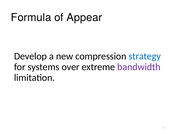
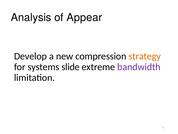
Formula: Formula -> Analysis (31, 17)
strategy colour: blue -> orange (145, 56)
over: over -> slide (71, 67)
